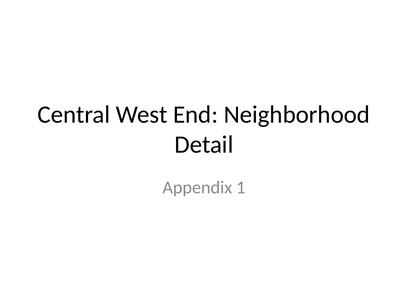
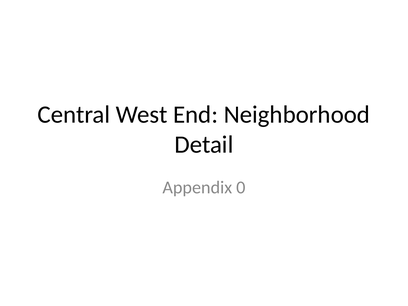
1: 1 -> 0 (241, 188)
